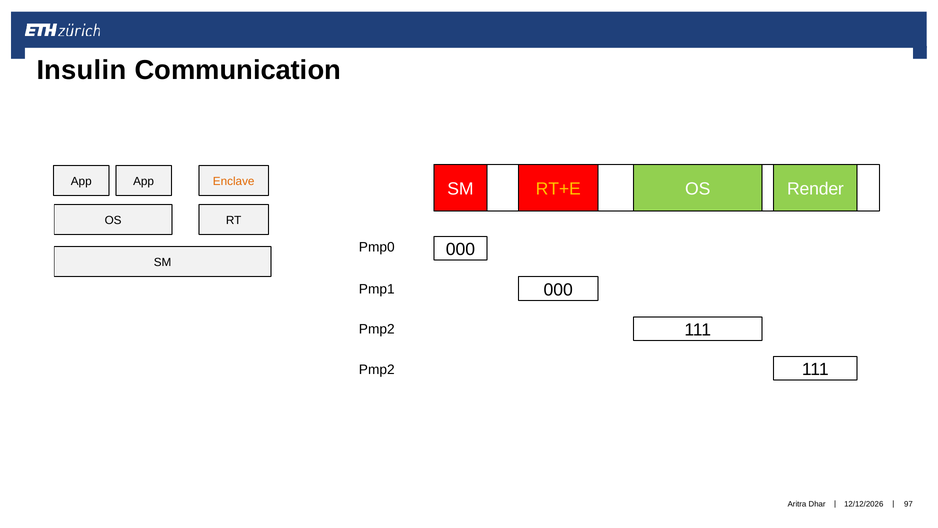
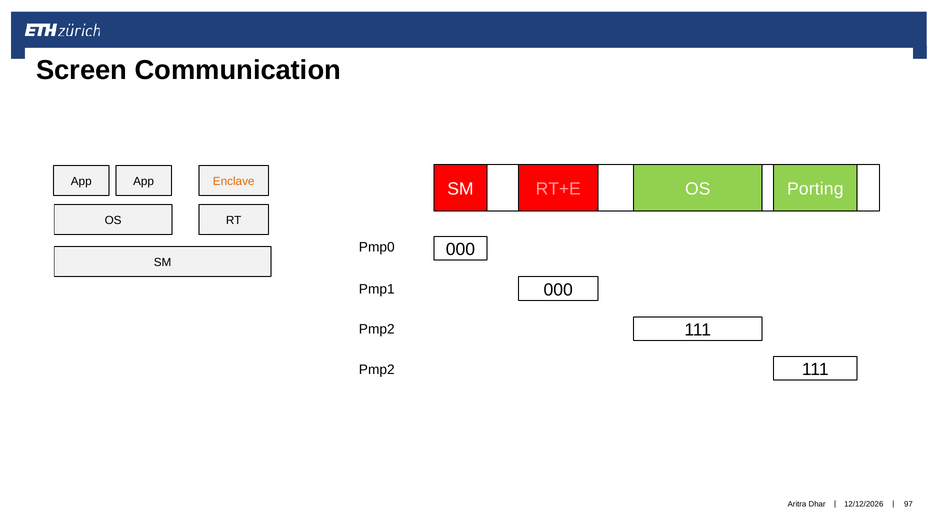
Insulin: Insulin -> Screen (82, 70)
RT+E colour: yellow -> pink (558, 189)
Render: Render -> Porting (815, 189)
